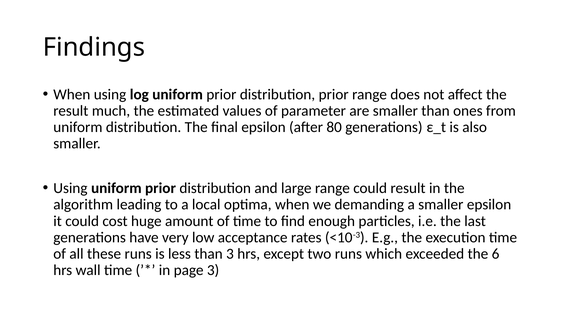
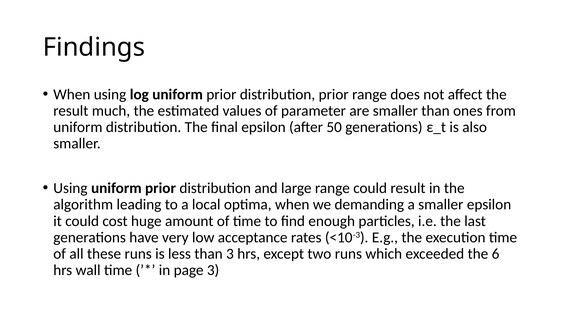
80: 80 -> 50 (334, 127)
